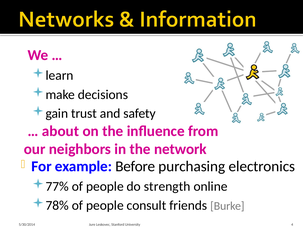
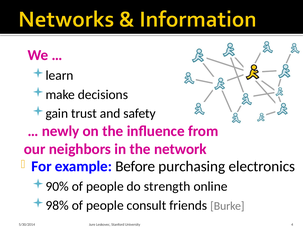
about: about -> newly (61, 131)
77%: 77% -> 90% (57, 187)
78%: 78% -> 98% (57, 206)
